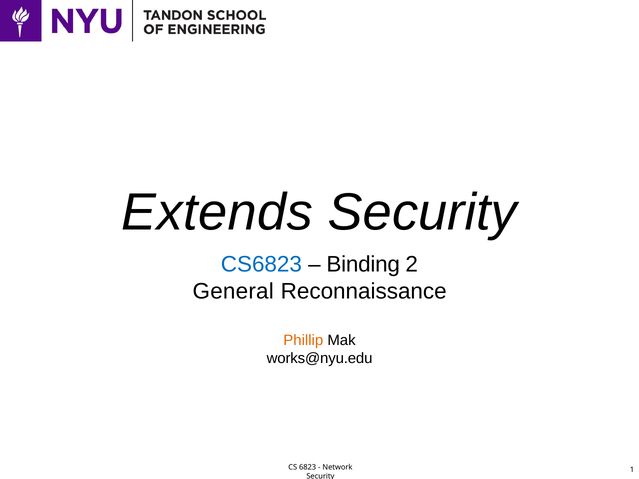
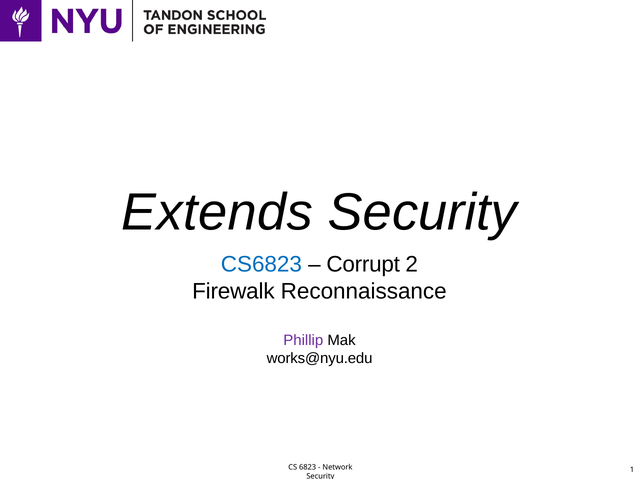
Binding: Binding -> Corrupt (363, 265)
General: General -> Firewalk (233, 292)
Phillip colour: orange -> purple (303, 341)
